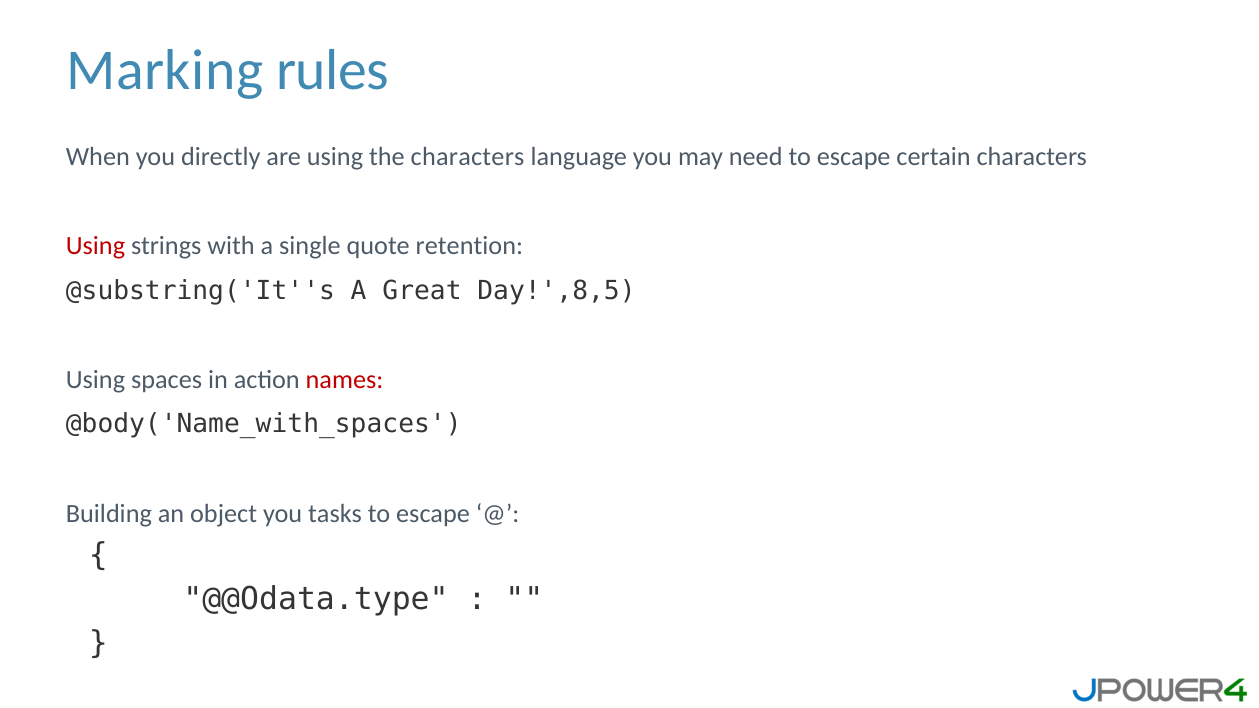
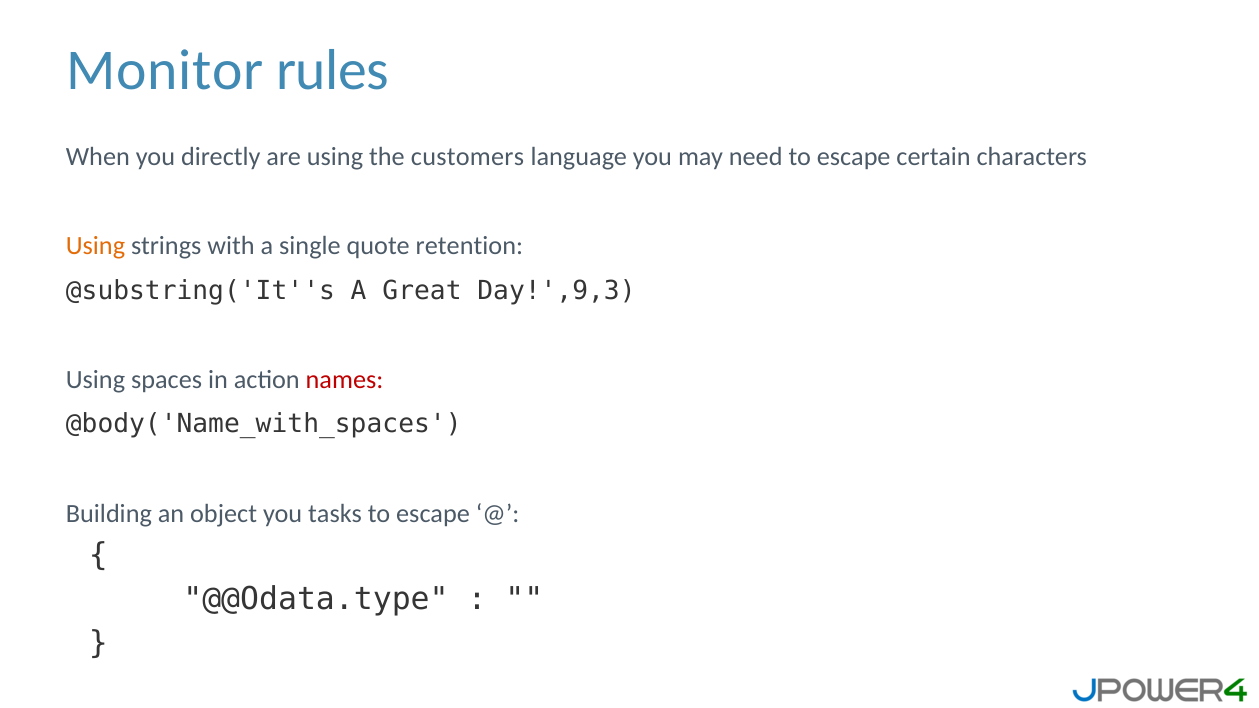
Marking: Marking -> Monitor (165, 71)
the characters: characters -> customers (468, 157)
Using colour: red -> orange (95, 246)
Day!',8,5: Day!',8,5 -> Day!',9,3 (556, 291)
